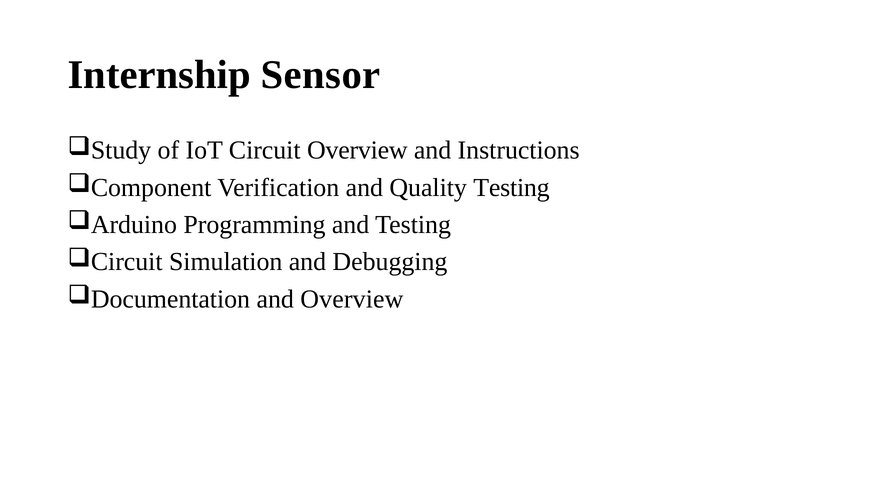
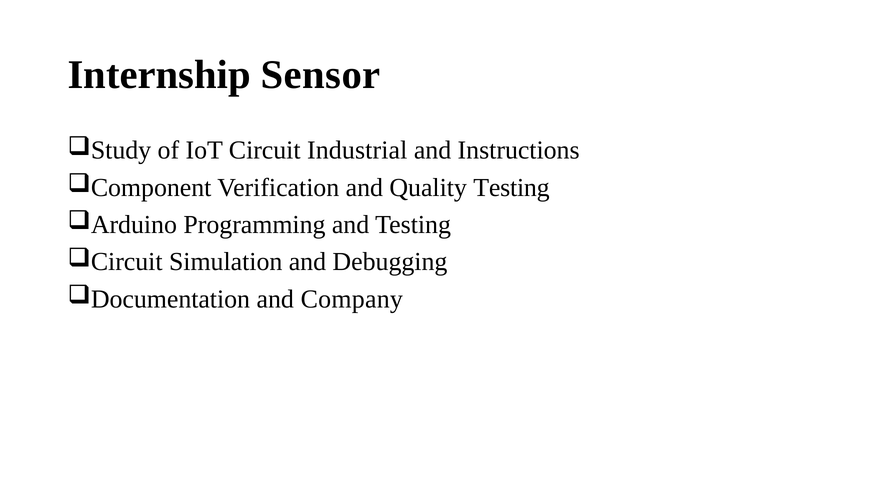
Circuit Overview: Overview -> Industrial (357, 150)
and Overview: Overview -> Company (352, 299)
